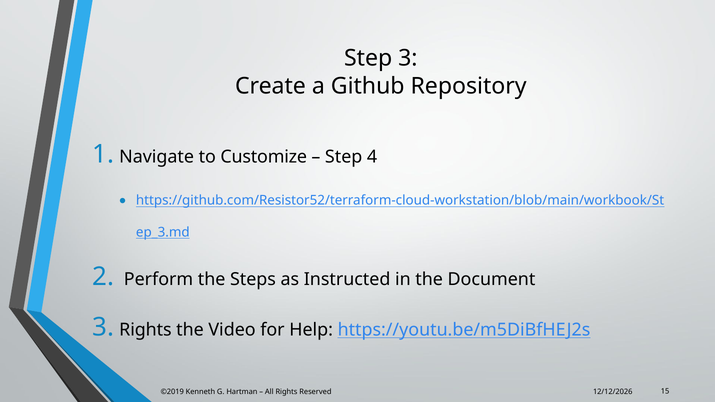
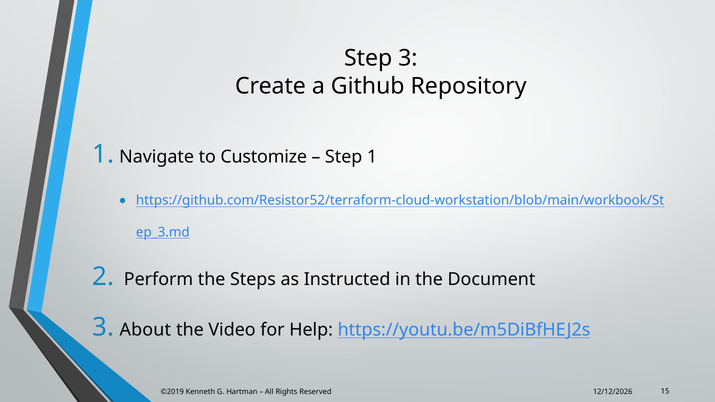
Step 4: 4 -> 1 (372, 157)
3 Rights: Rights -> About (145, 330)
